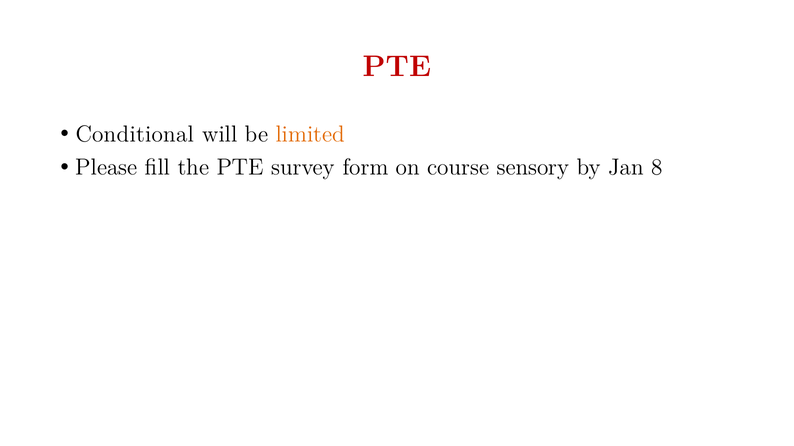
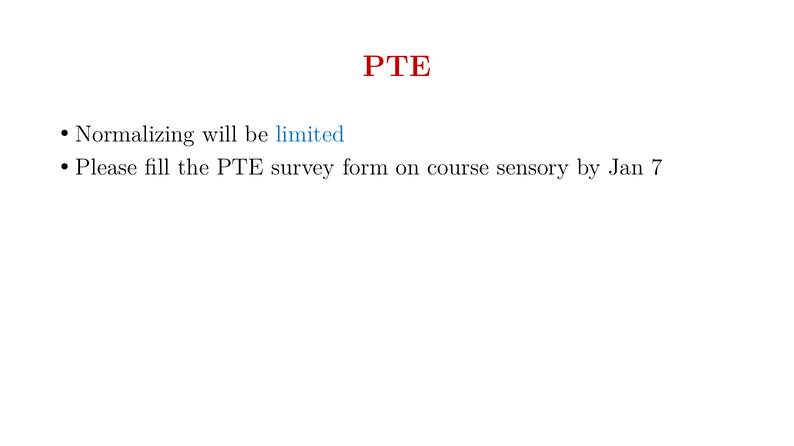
Conditional: Conditional -> Normalizing (135, 134)
limited colour: orange -> blue (310, 134)
8: 8 -> 7 (657, 168)
